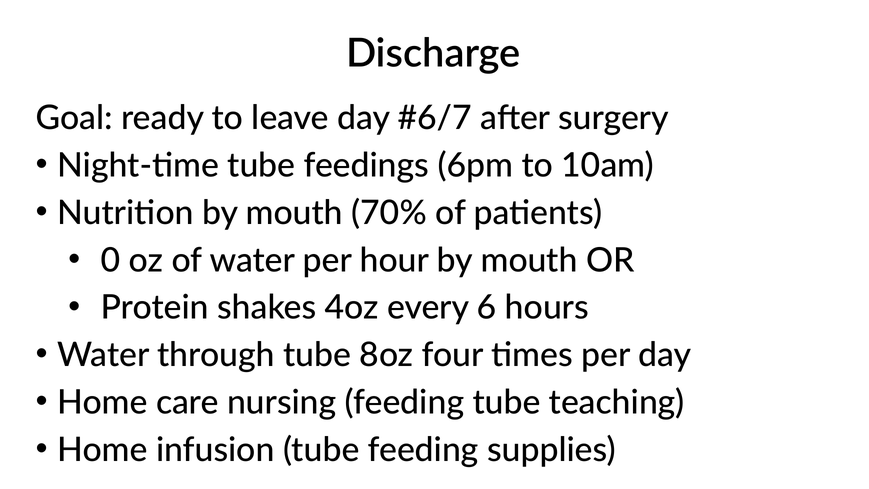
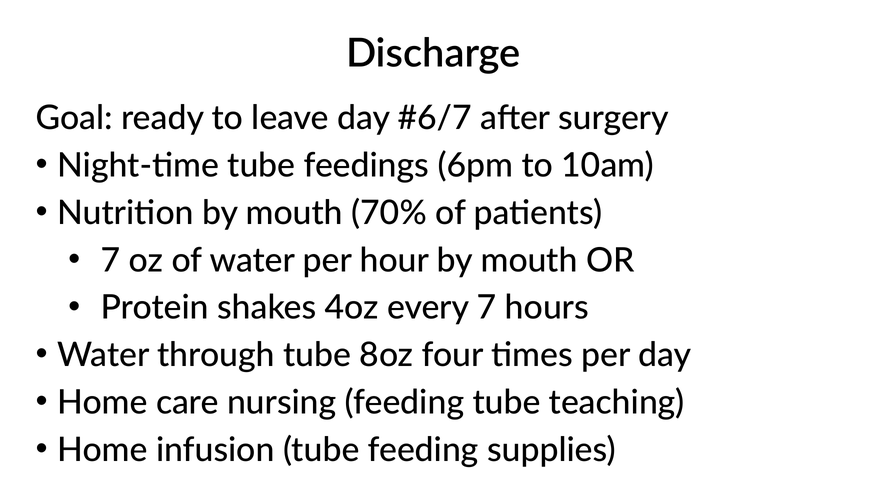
0: 0 -> 7 (111, 260)
every 6: 6 -> 7 (487, 308)
